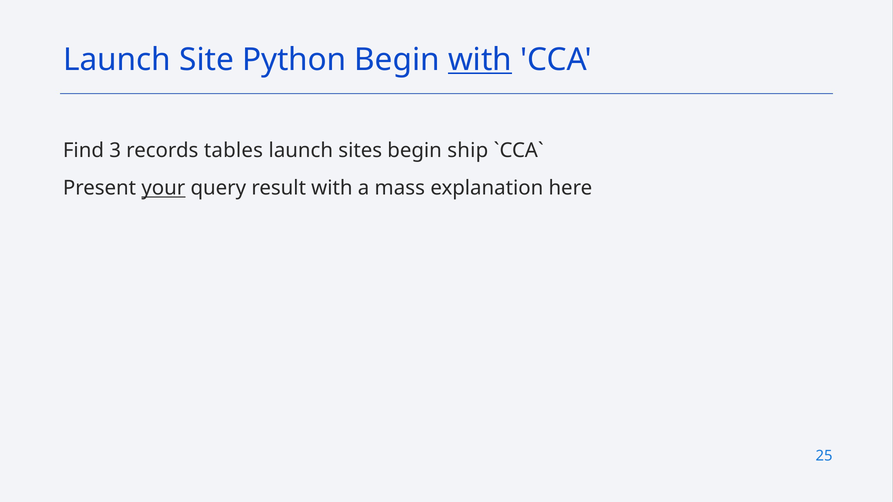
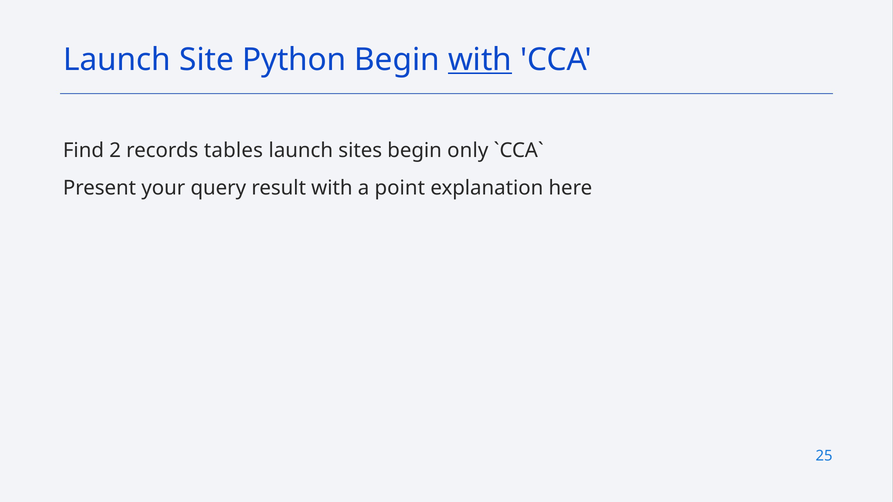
3: 3 -> 2 (115, 151)
ship: ship -> only (468, 151)
your underline: present -> none (163, 188)
mass: mass -> point (400, 188)
